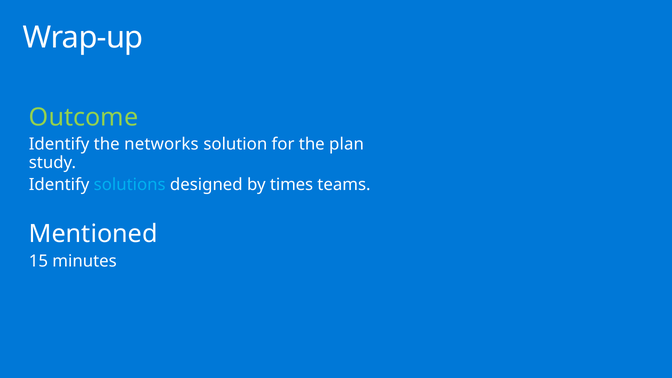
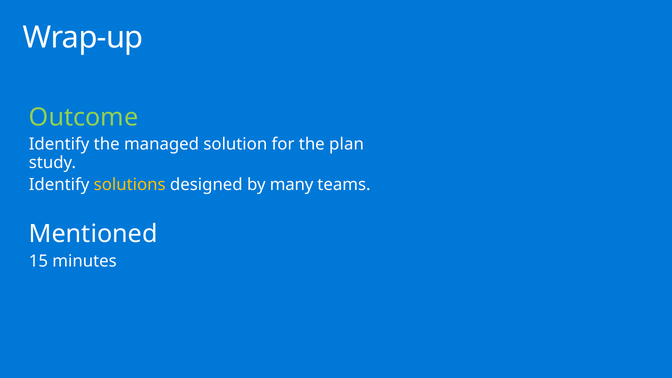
networks: networks -> managed (162, 144)
solutions colour: light blue -> yellow (130, 185)
times: times -> many (292, 185)
